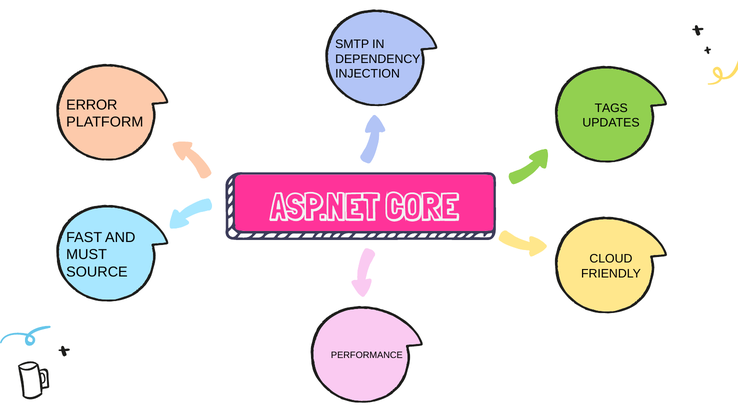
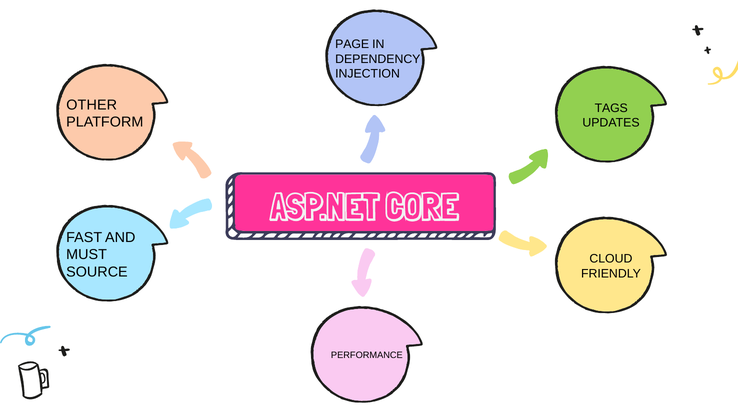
SMTP: SMTP -> PAGE (352, 44)
ERROR: ERROR -> OTHER (92, 105)
